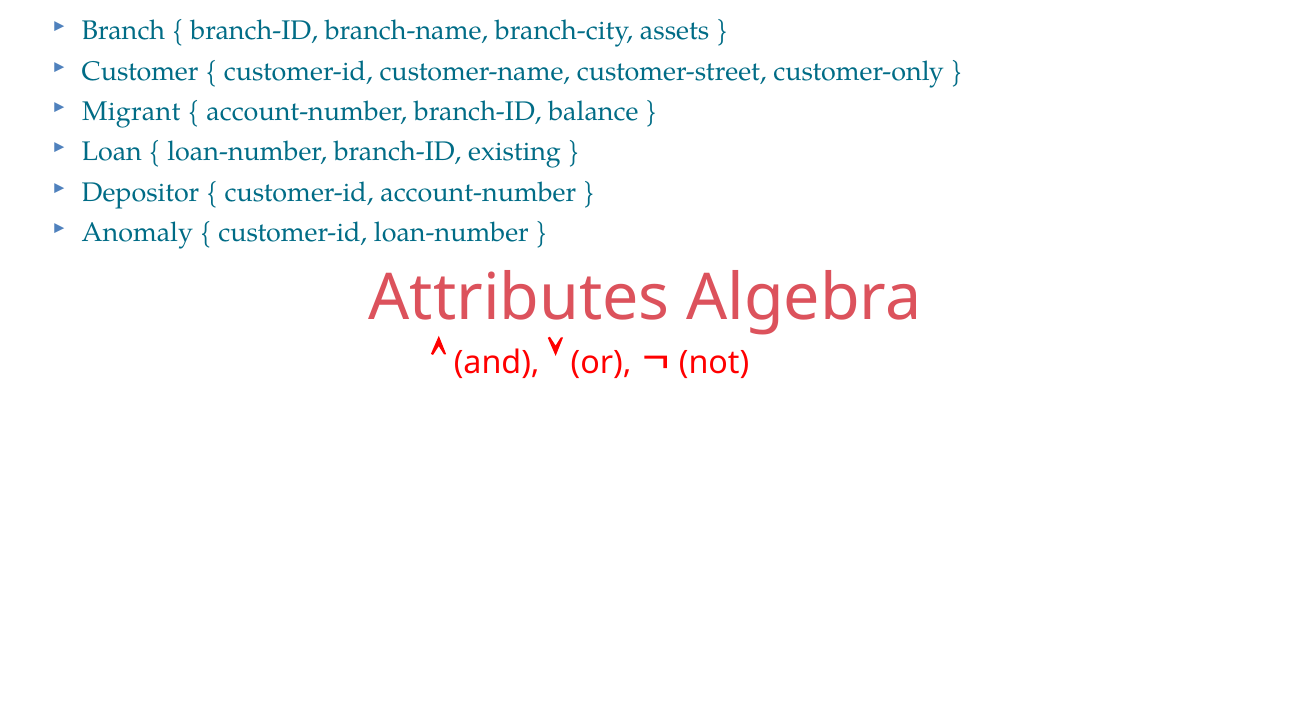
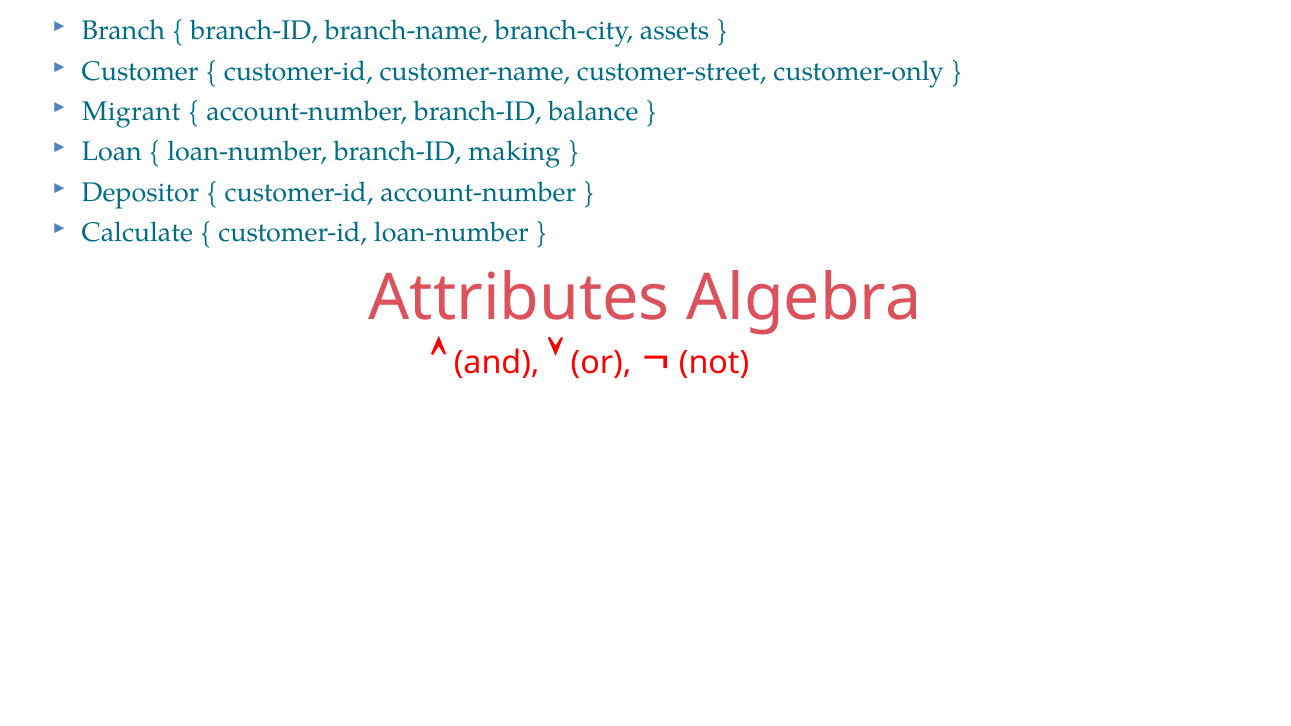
existing: existing -> making (514, 152)
Anomaly: Anomaly -> Calculate (137, 233)
